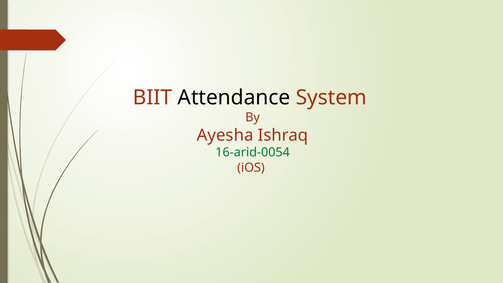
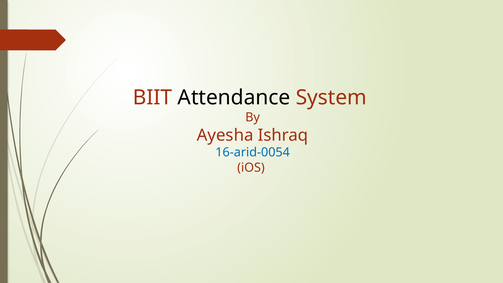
16-arid-0054 colour: green -> blue (253, 152)
